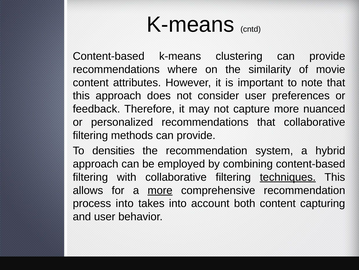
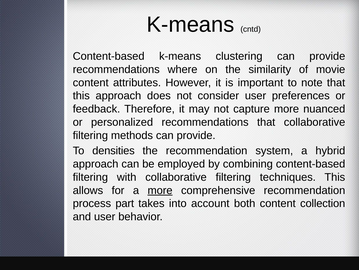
techniques underline: present -> none (288, 177)
process into: into -> part (125, 203)
capturing: capturing -> collection (323, 203)
